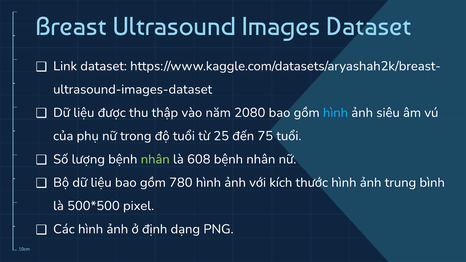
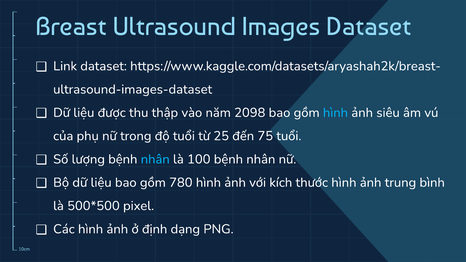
2080: 2080 -> 2098 (250, 113)
nhân colour: light green -> light blue (155, 159)
608: 608 -> 100 (199, 159)
